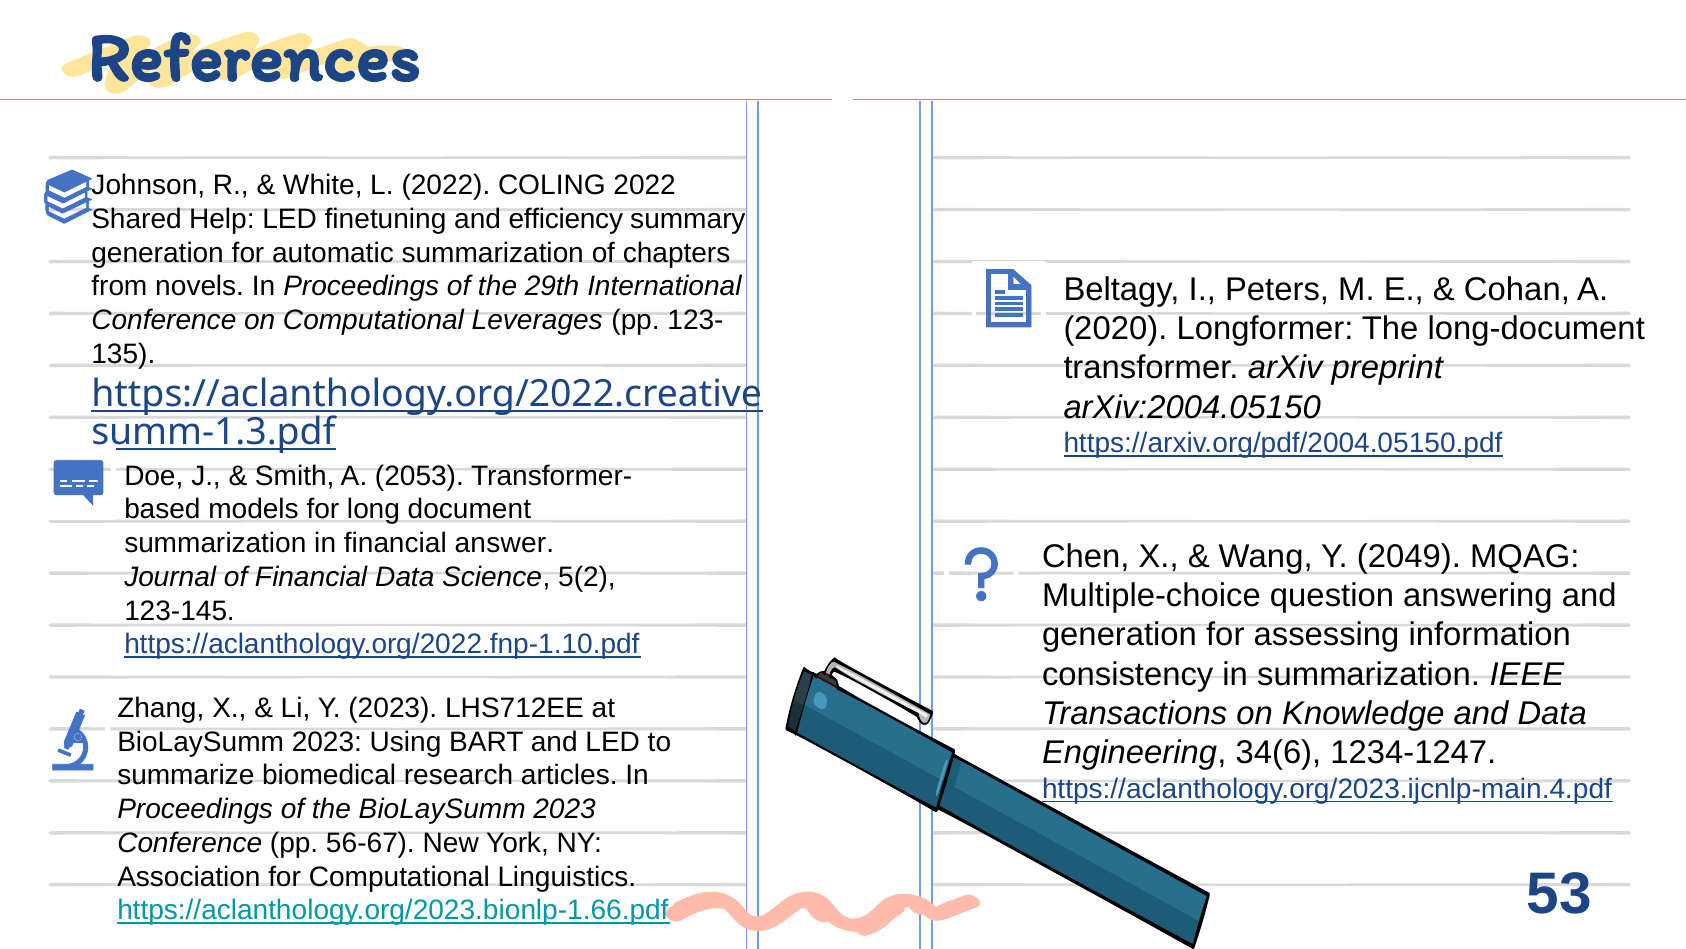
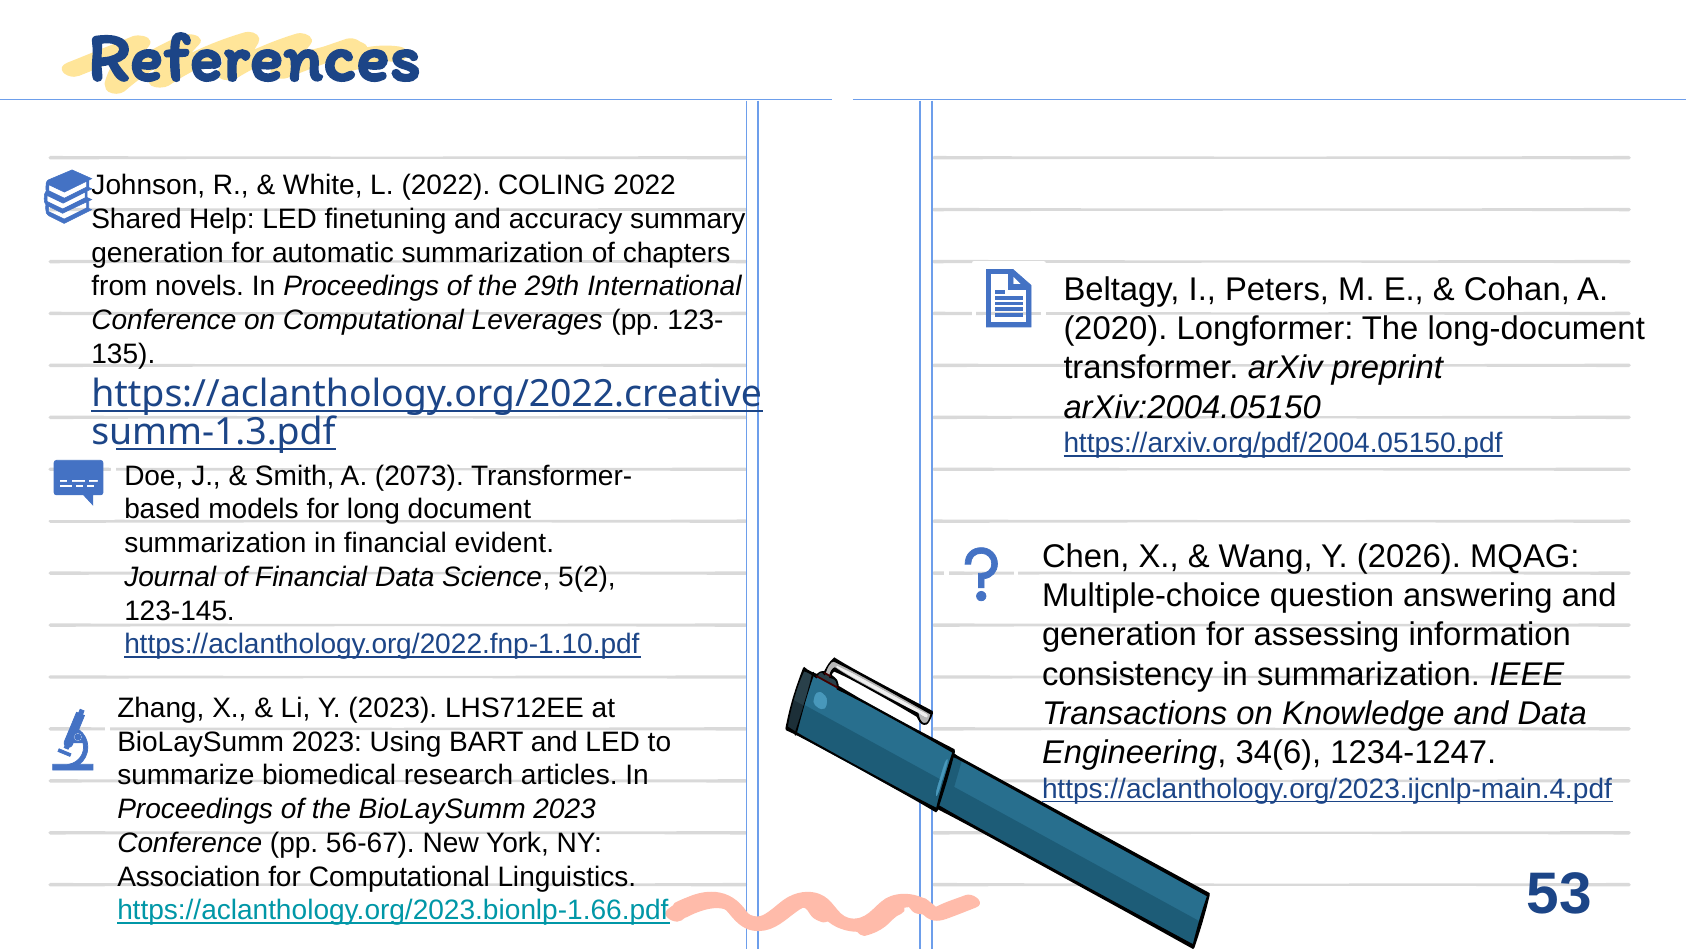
efficiency: efficiency -> accuracy (566, 219)
2053: 2053 -> 2073 (419, 476)
answer: answer -> evident (504, 543)
2049: 2049 -> 2026 (1409, 556)
